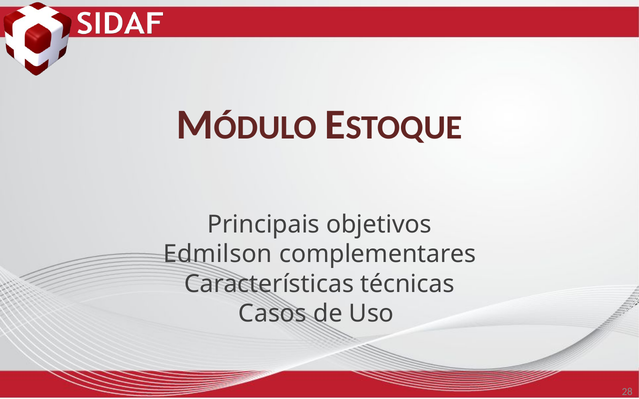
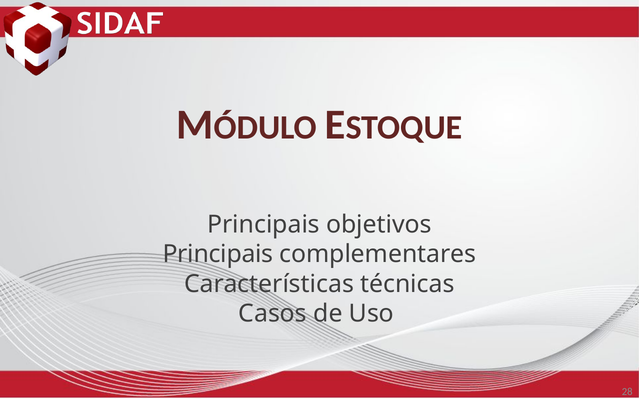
Edmilson: Edmilson -> Principais (218, 254)
